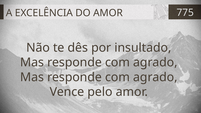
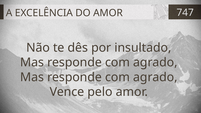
775: 775 -> 747 (185, 13)
